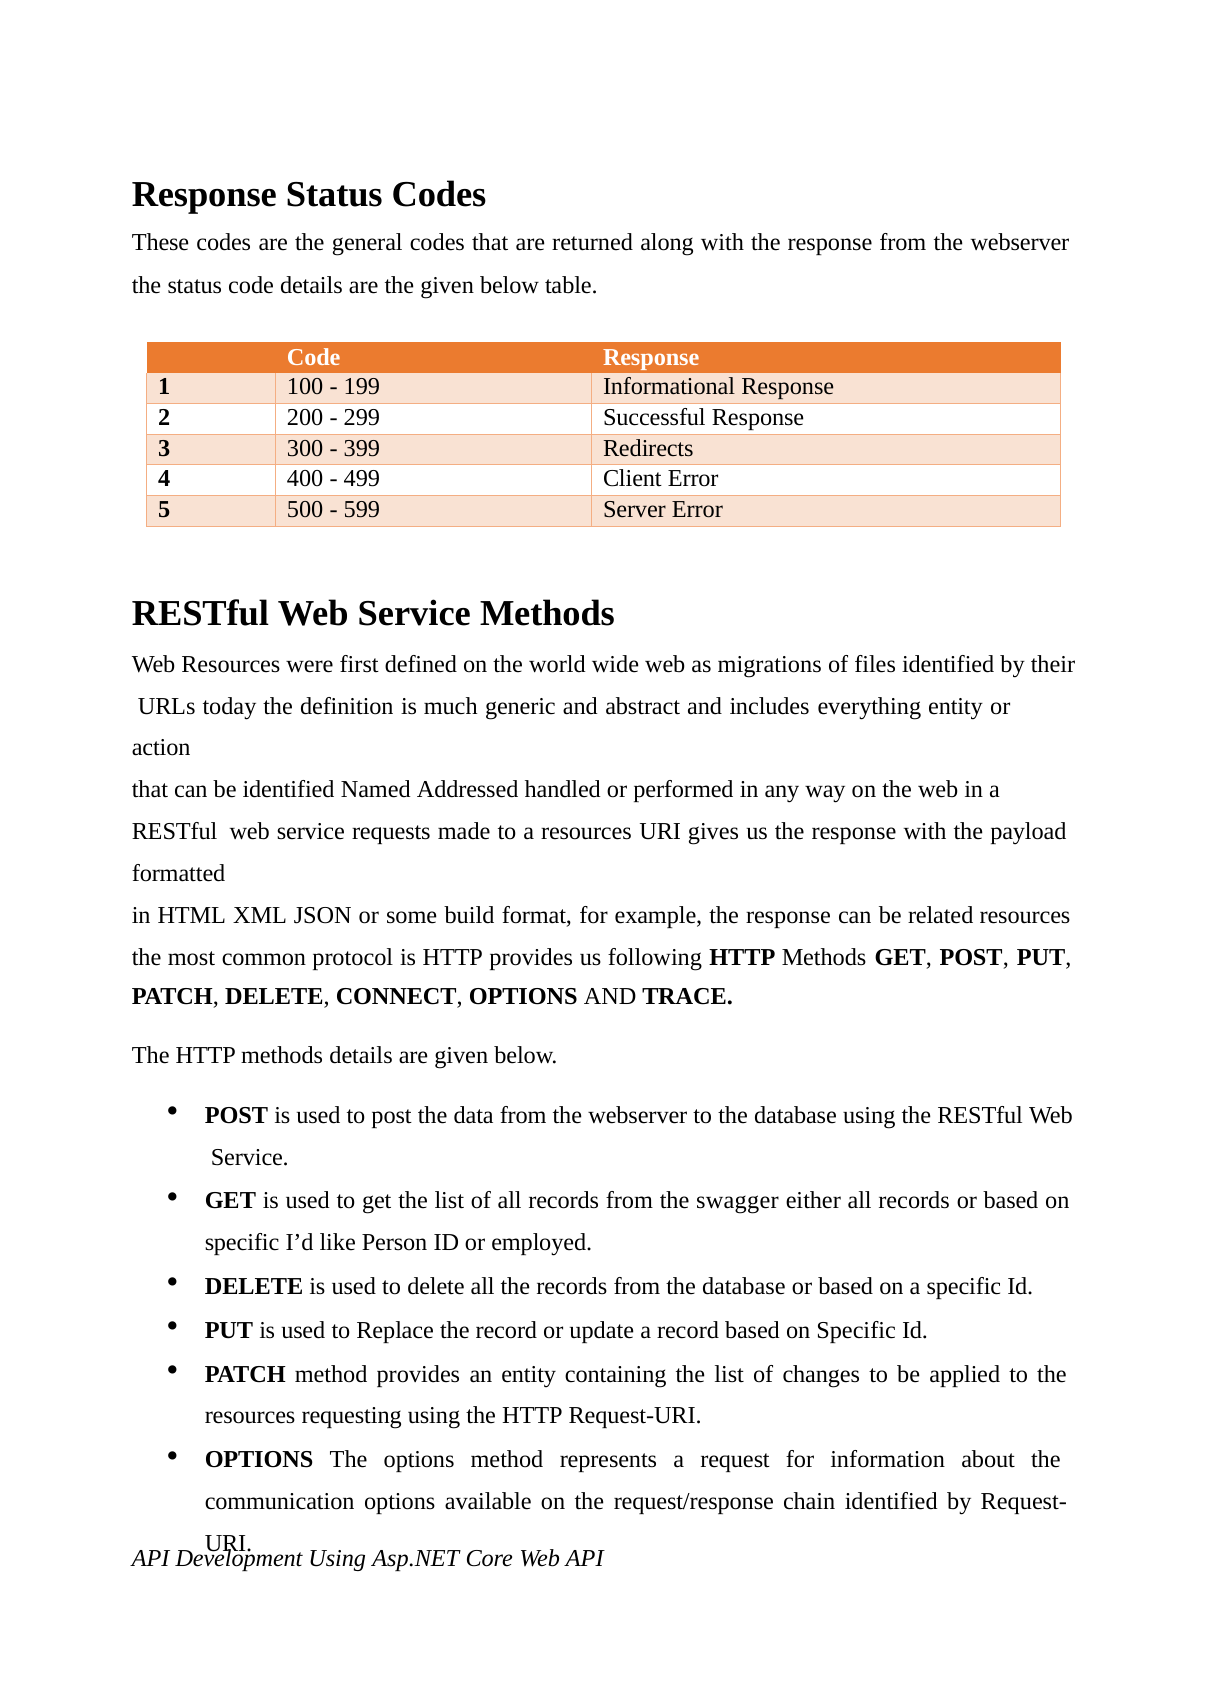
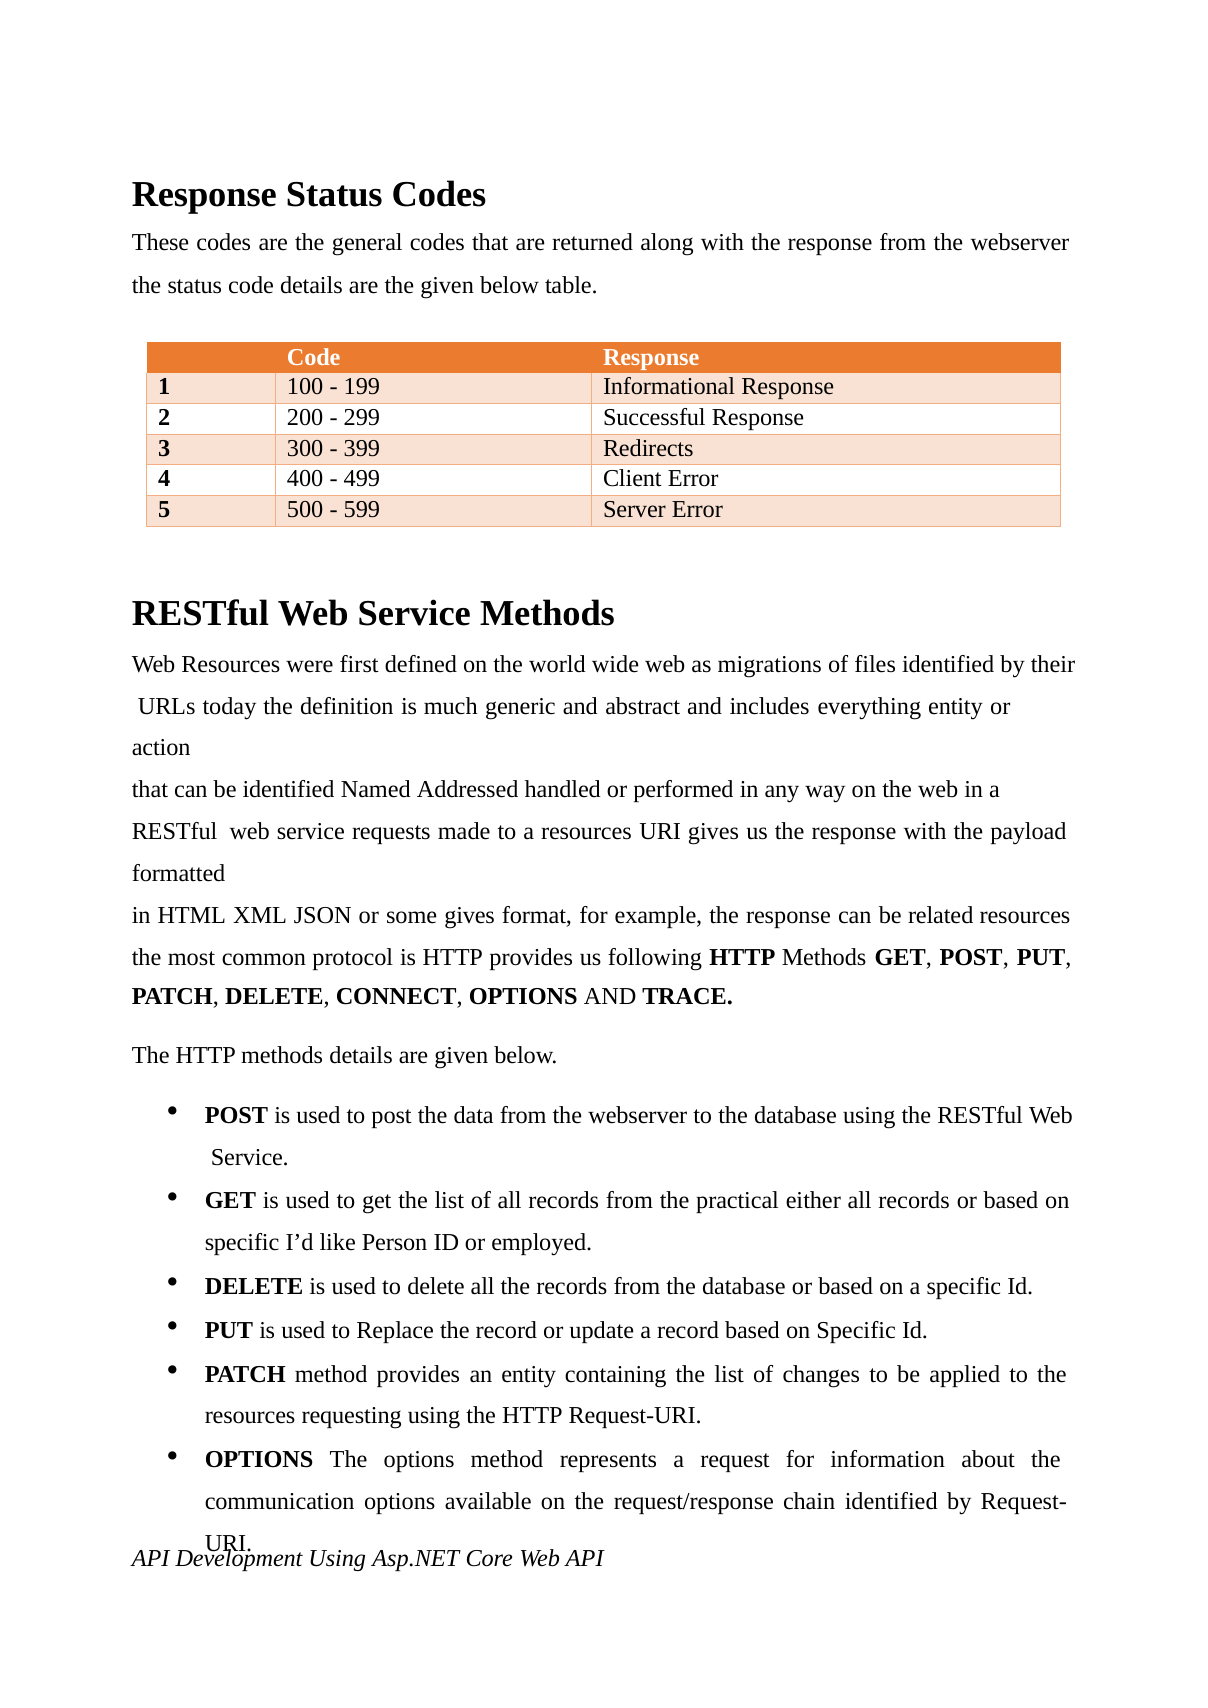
some build: build -> gives (470, 915)
swagger: swagger -> practical (738, 1201)
